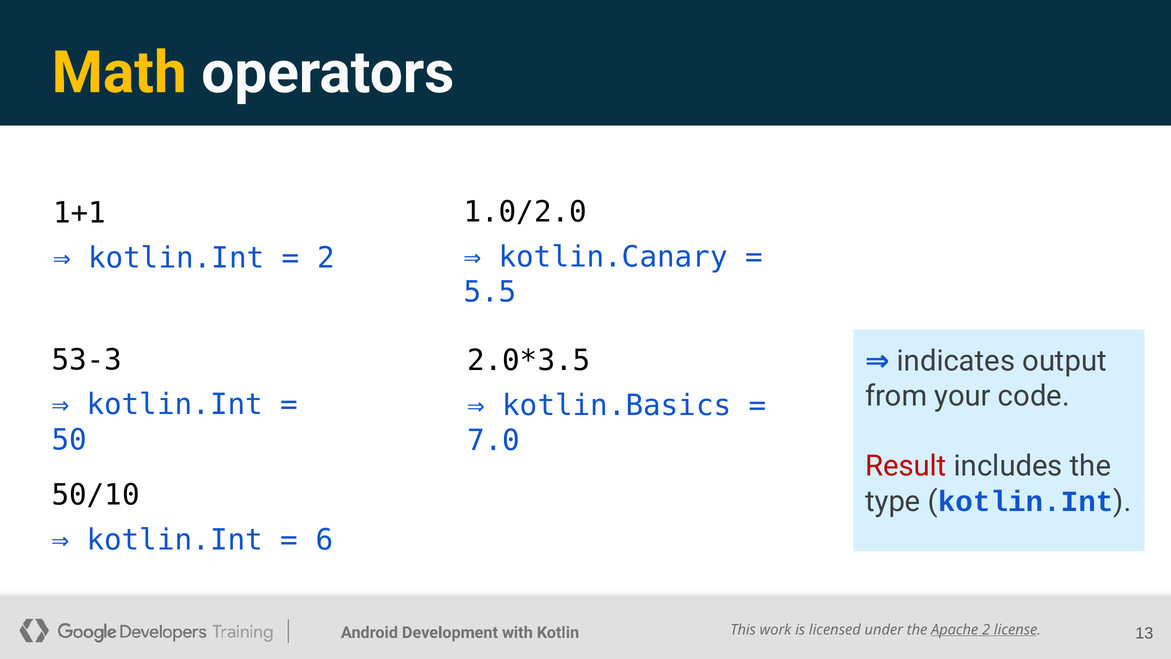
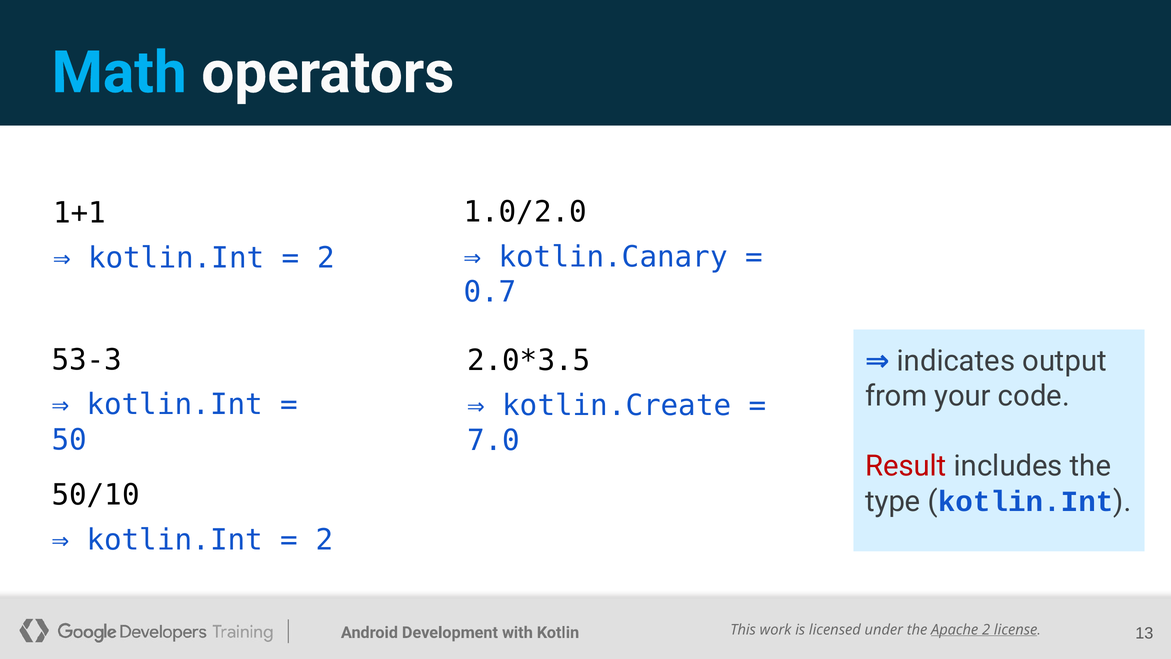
Math colour: yellow -> light blue (119, 73)
5.5: 5.5 -> 0.7 (490, 292)
kotlin.Basics: kotlin.Basics -> kotlin.Create (617, 405)
6: 6 -> 2 (324, 540)
